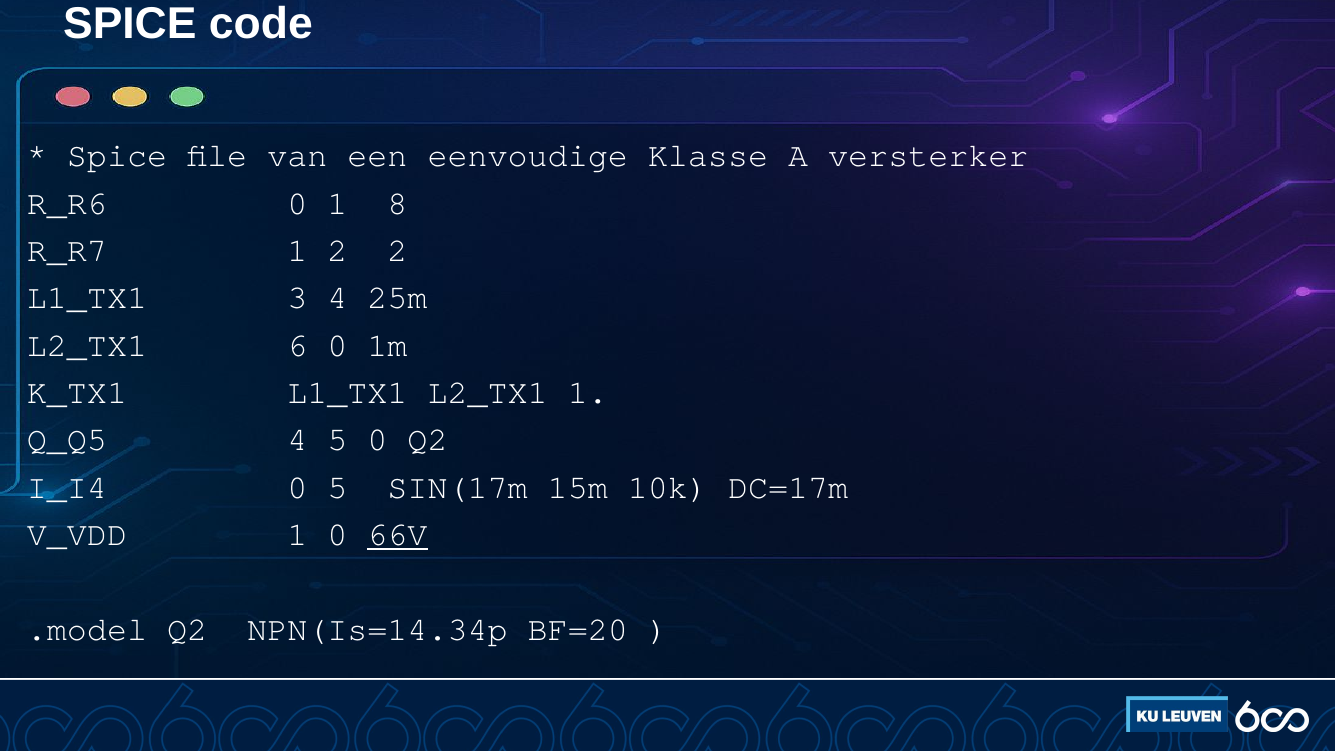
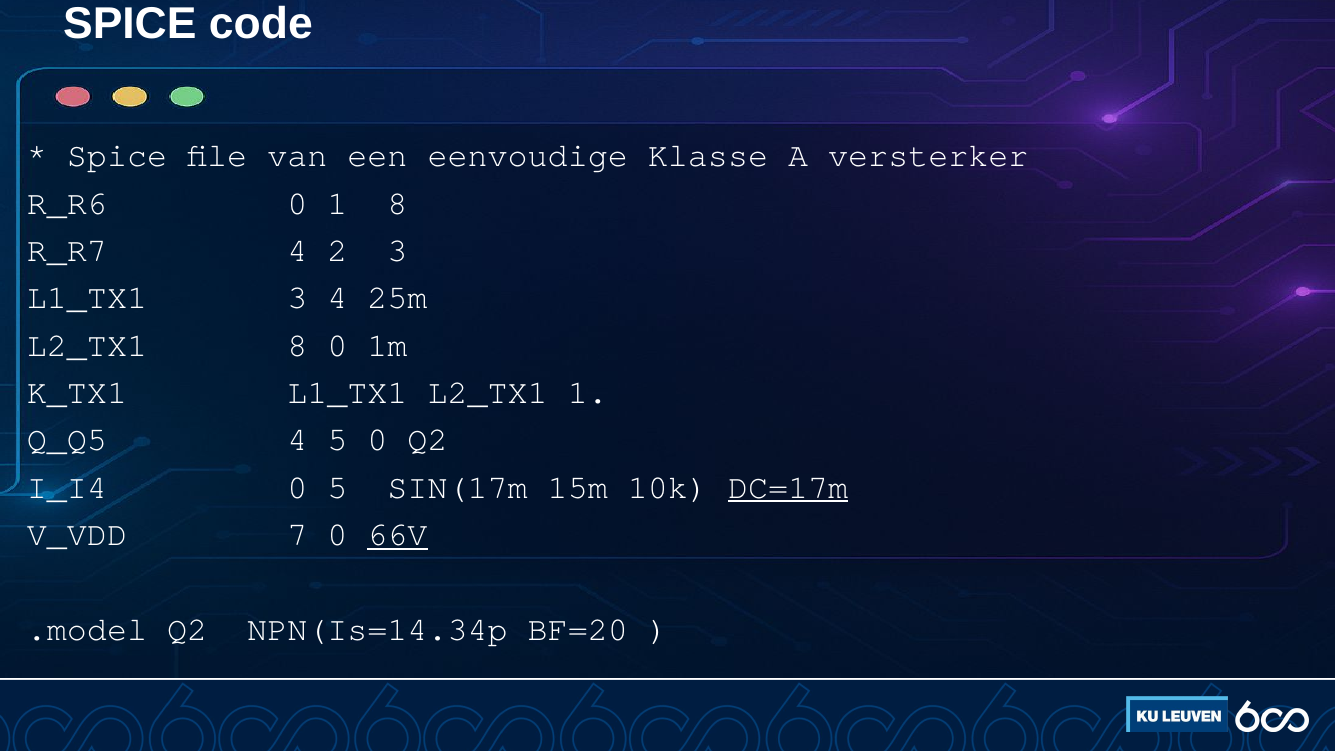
R_R7 1: 1 -> 4 (297, 251)
2 2: 2 -> 3 (397, 251)
L2_TX1 6: 6 -> 8 (297, 345)
DC=17m underline: none -> present (788, 487)
V_VDD 1: 1 -> 7 (297, 534)
